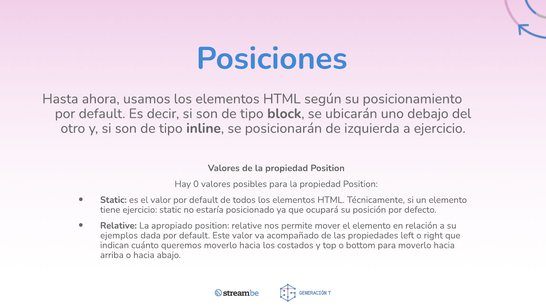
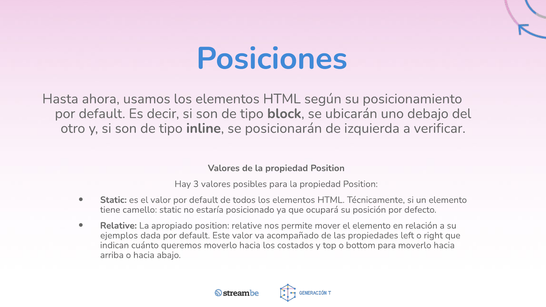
a ejercicio: ejercicio -> verificar (440, 128)
0: 0 -> 3 (196, 184)
tiene ejercicio: ejercicio -> camello (140, 210)
